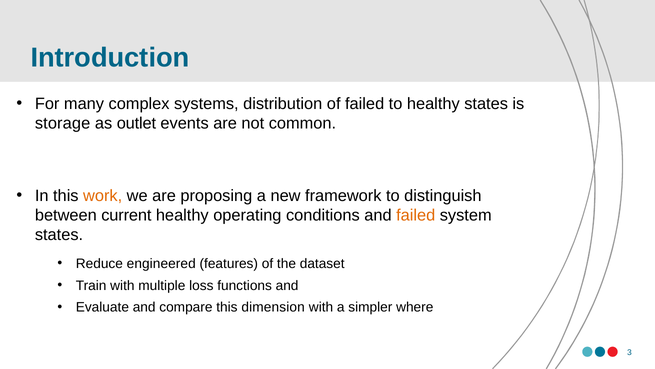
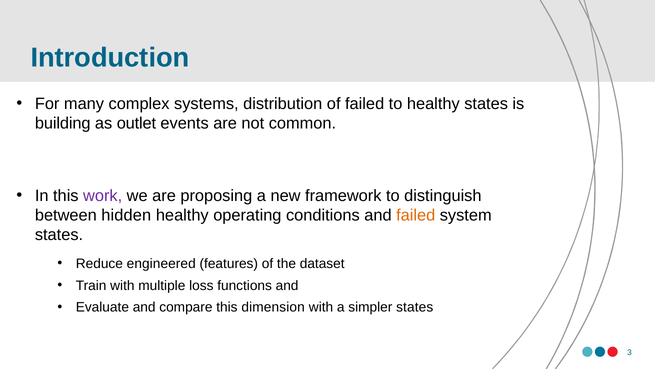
storage: storage -> building (63, 123)
work colour: orange -> purple (103, 195)
current: current -> hidden (126, 215)
simpler where: where -> states (415, 307)
